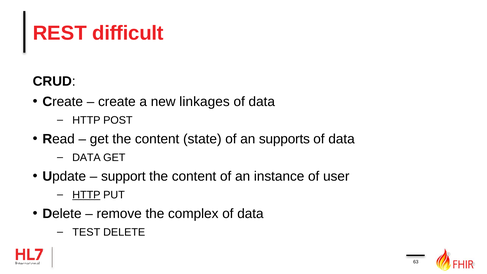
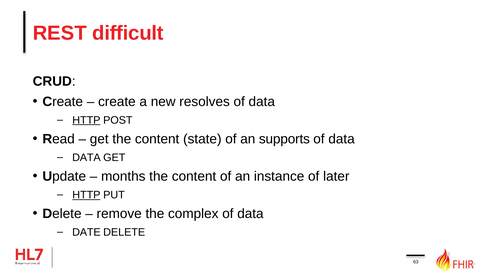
linkages: linkages -> resolves (205, 102)
HTTP underline: none -> present (86, 120)
support: support -> months (123, 176)
user: user -> later (336, 176)
TEST: TEST -> DATE (86, 232)
